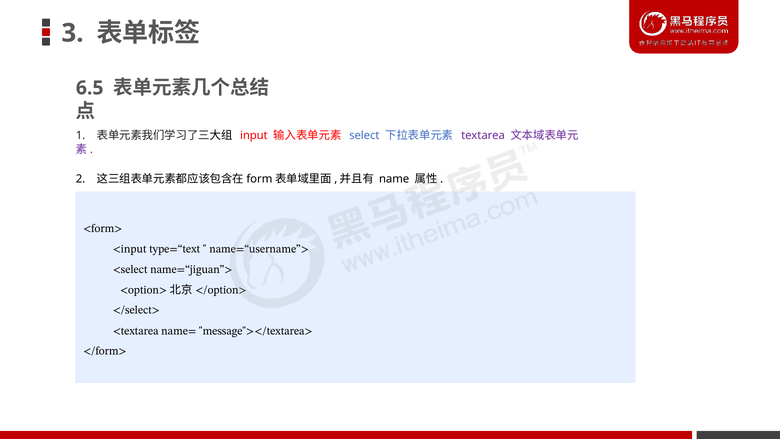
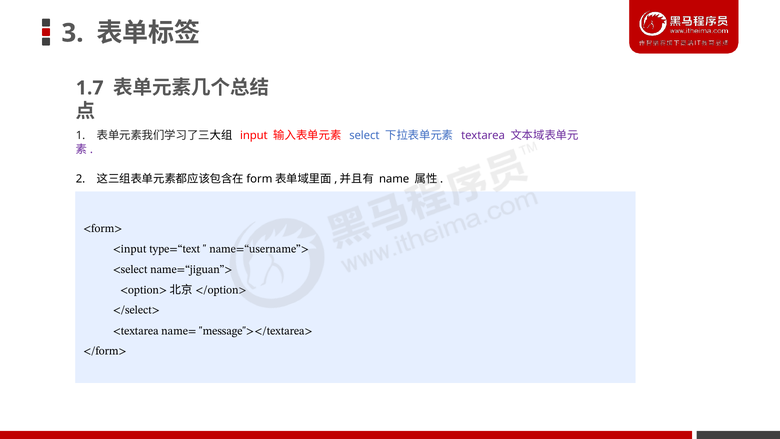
6.5: 6.5 -> 1.7 (90, 88)
